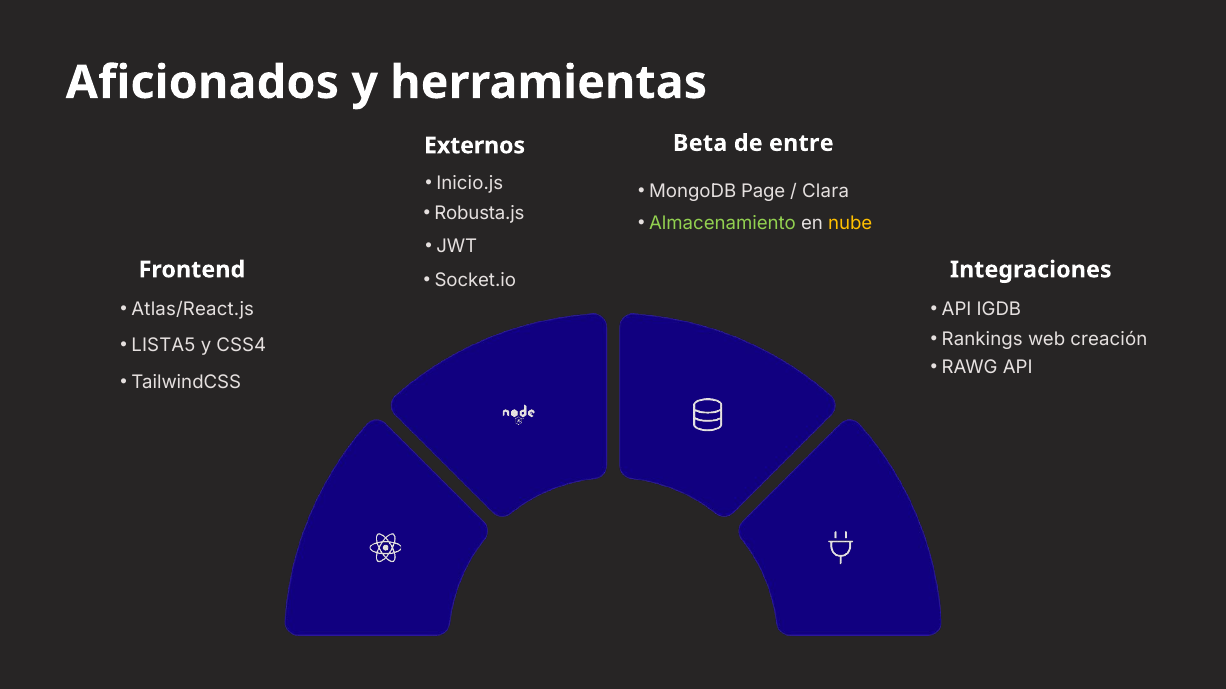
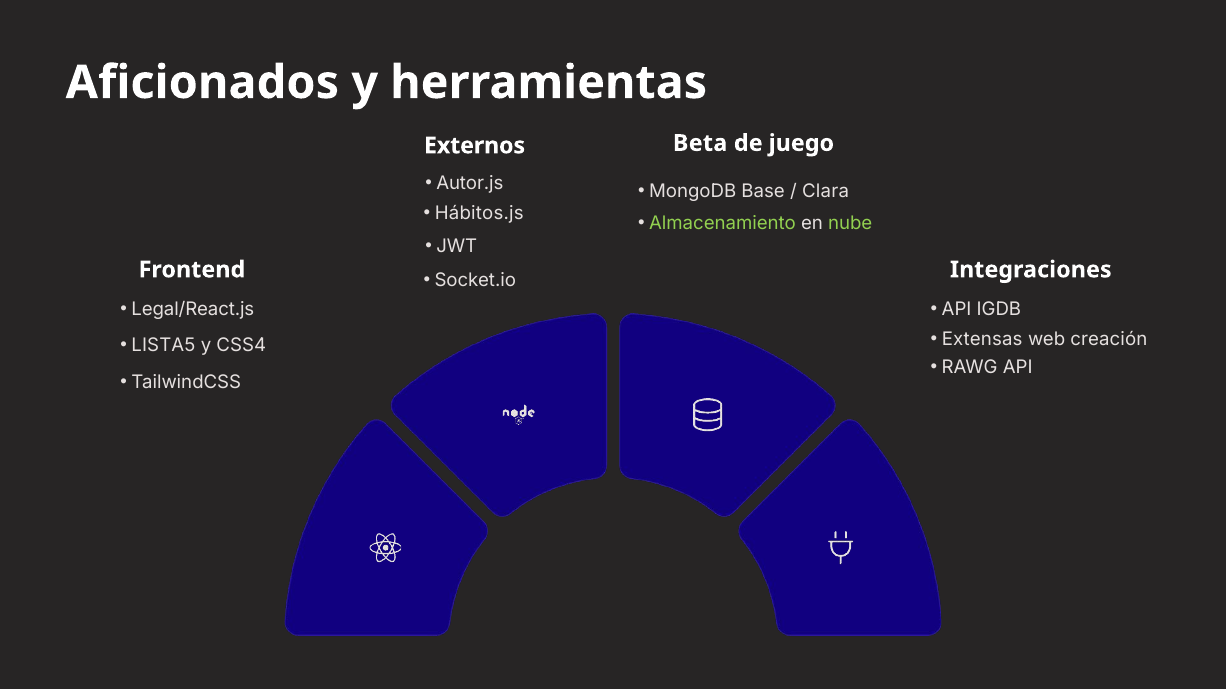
entre: entre -> juego (801, 143)
Inicio.js: Inicio.js -> Autor.js (470, 184)
Page: Page -> Base (763, 192)
Robusta.js: Robusta.js -> Hábitos.js (479, 214)
nube colour: yellow -> light green (850, 223)
Atlas/React.js: Atlas/React.js -> Legal/React.js (193, 309)
Rankings: Rankings -> Extensas (982, 339)
